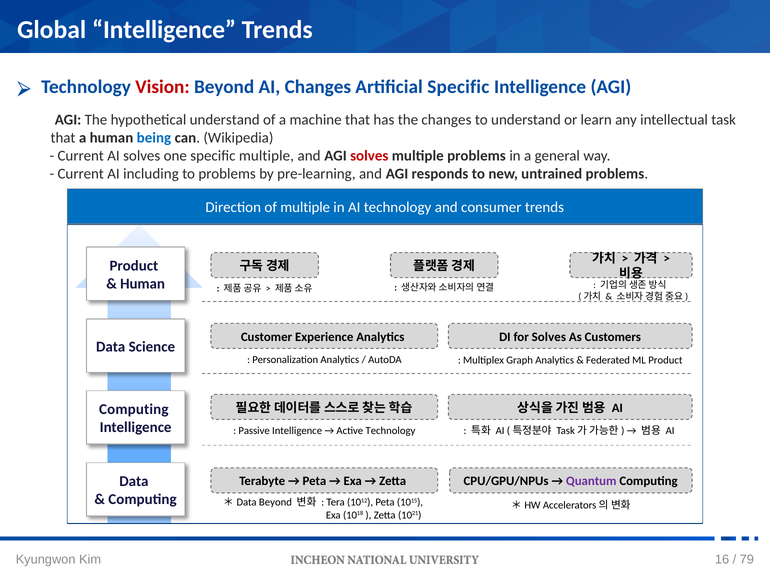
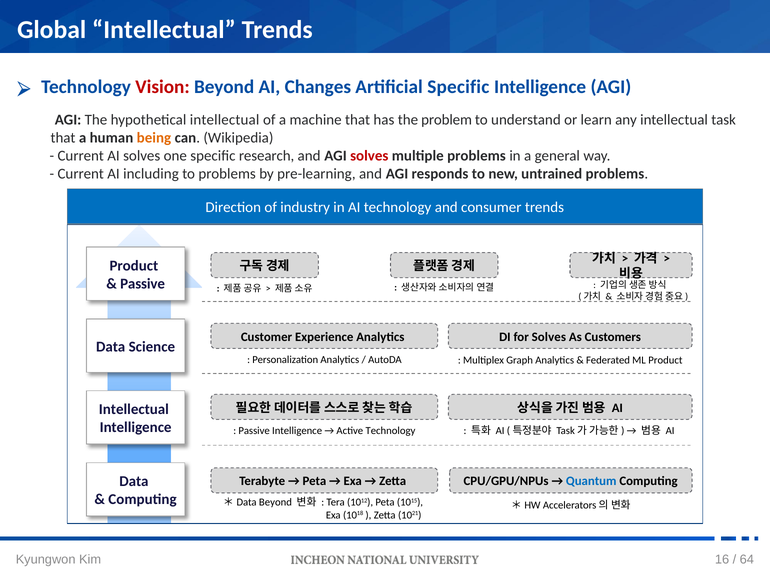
Global Intelligence: Intelligence -> Intellectual (164, 30)
hypothetical understand: understand -> intellectual (225, 120)
the changes: changes -> problem (447, 120)
being colour: blue -> orange (154, 138)
specific multiple: multiple -> research (267, 155)
of multiple: multiple -> industry (305, 207)
Human: Human -> Passive (143, 283)
Computing: Computing -> Intellectual (134, 409)
Quantum colour: purple -> blue (591, 481)
79: 79 -> 64 (747, 559)
